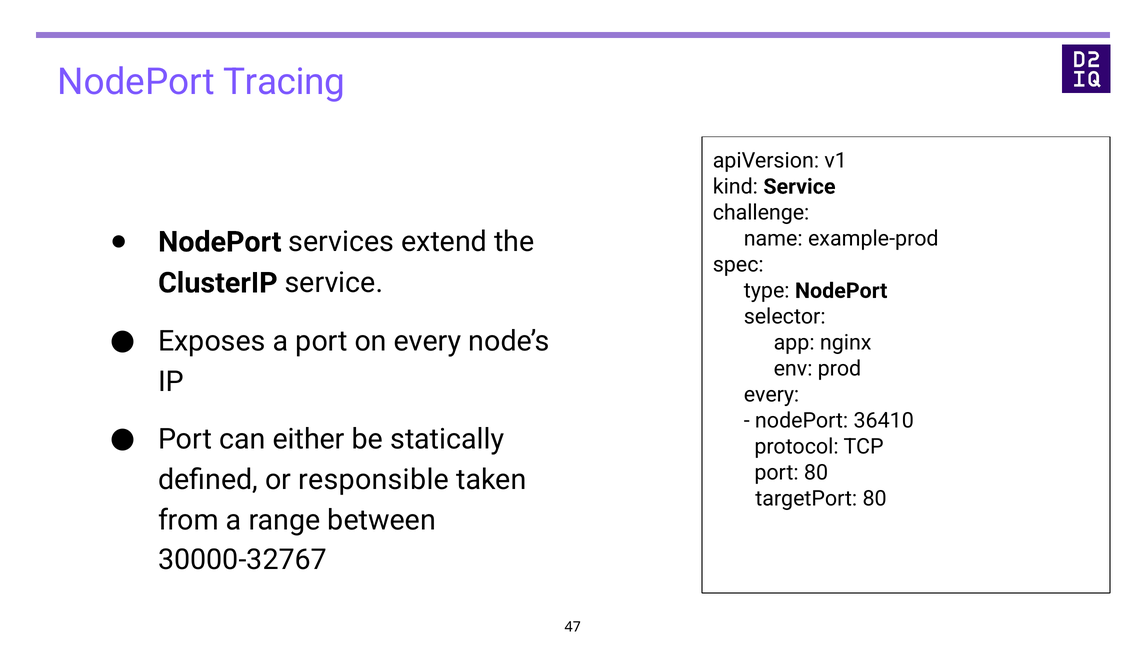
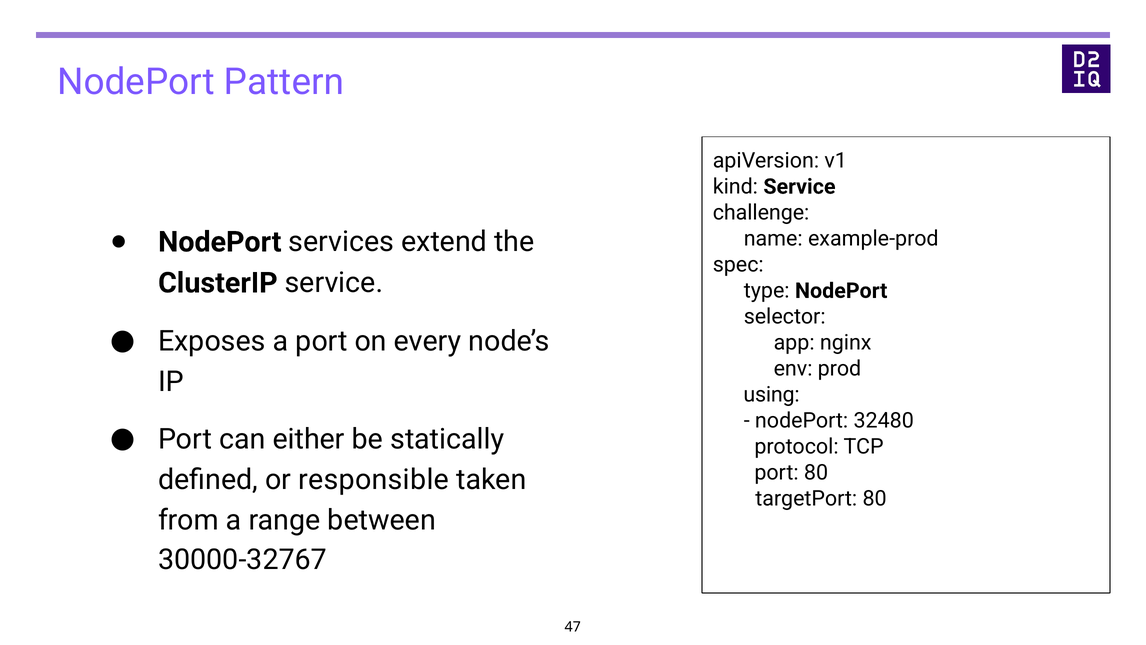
Tracing: Tracing -> Pattern (284, 82)
every: every -> using (772, 394)
36410: 36410 -> 32480 (884, 420)
